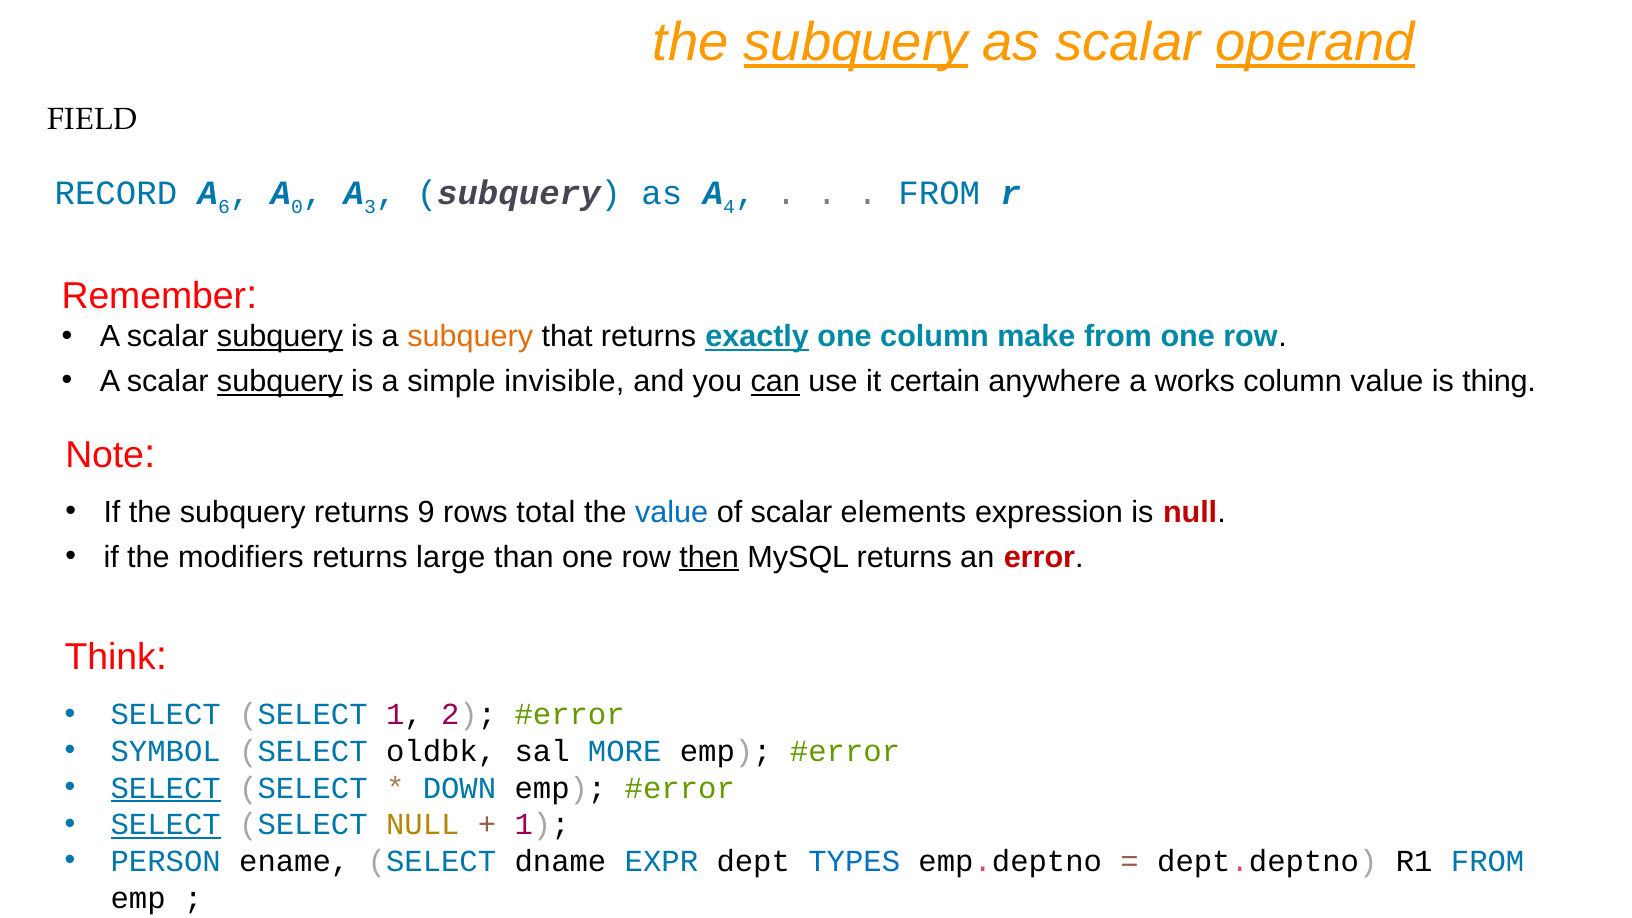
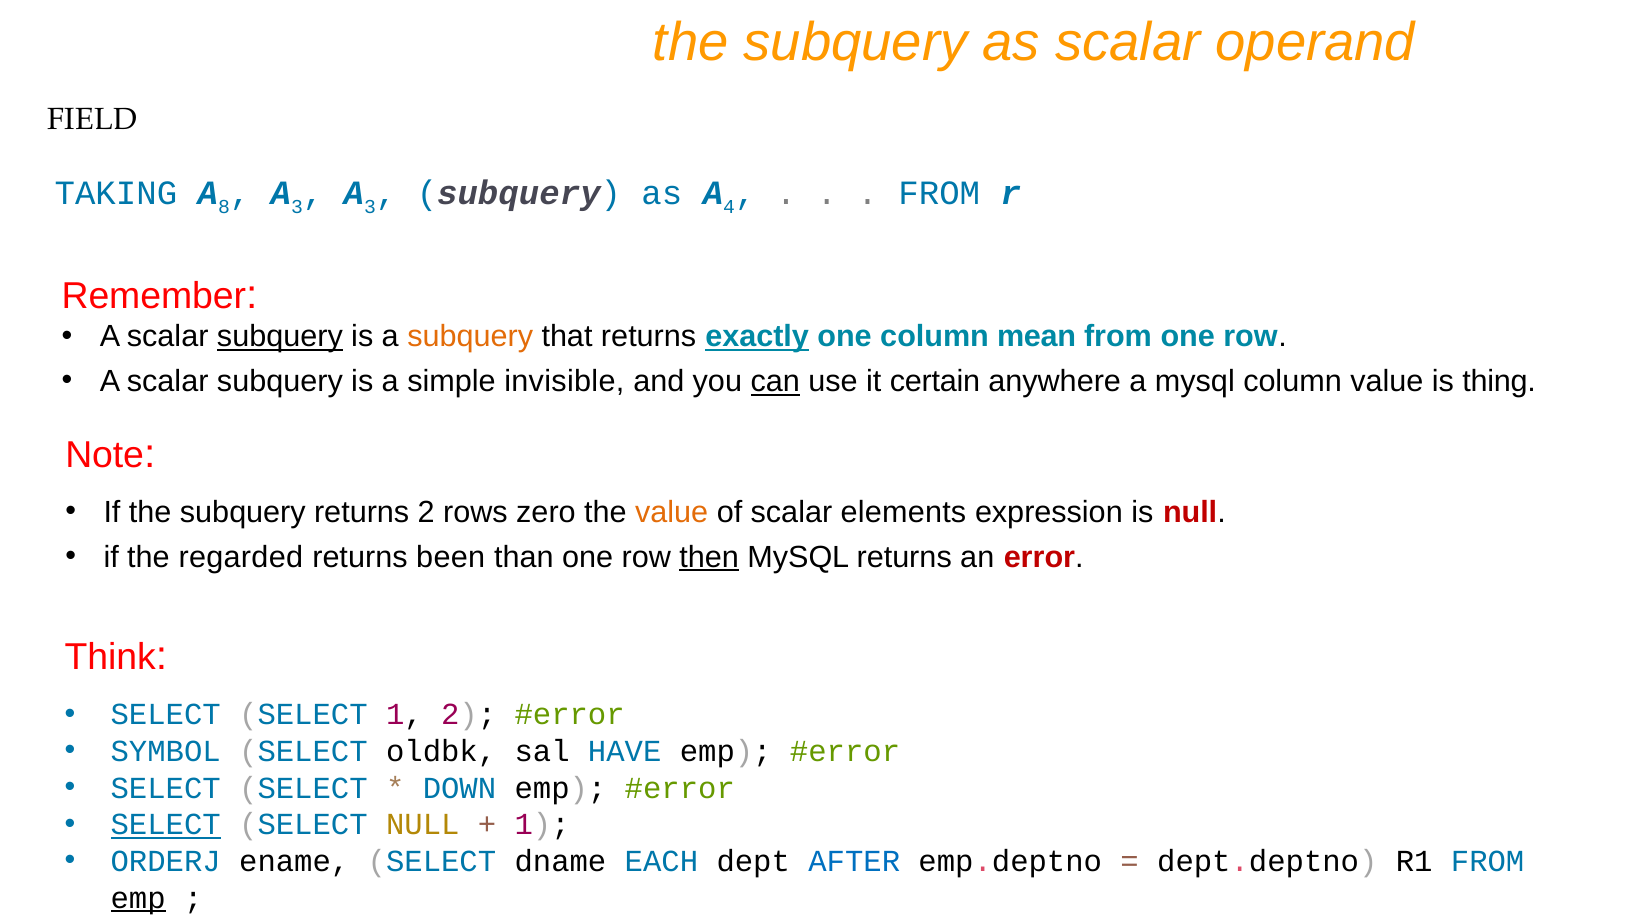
subquery underline: present -> none (856, 42)
operand underline: present -> none (1315, 42)
RECORD: RECORD -> TAKING (116, 194)
6: 6 -> 8 (224, 207)
0: 0 -> 3 (297, 207)
make: make -> mean (1037, 337)
subquery underline: present -> none (280, 382)
a works: works -> mysql (1195, 382)
returns 9: 9 -> 2 (426, 512)
total: total -> zero (546, 512)
value colour: blue -> orange (672, 512)
modifiers: modifiers -> regarded (241, 557)
large: large -> been (451, 557)
MORE: MORE -> HAVE (625, 751)
SELECT underline: present -> none (166, 788)
PERSON: PERSON -> ORDERJ (166, 861)
EXPR: EXPR -> EACH (661, 861)
TYPES: TYPES -> AFTER (854, 861)
emp underline: none -> present (138, 898)
